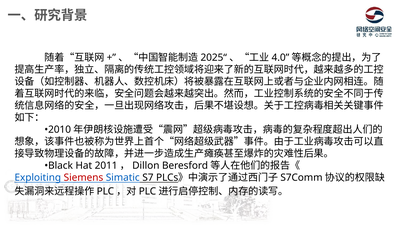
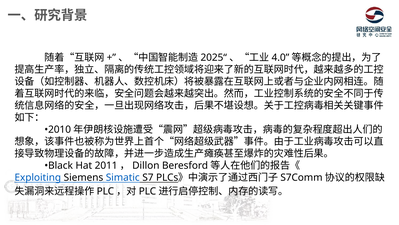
Siemens colour: red -> black (83, 177)
